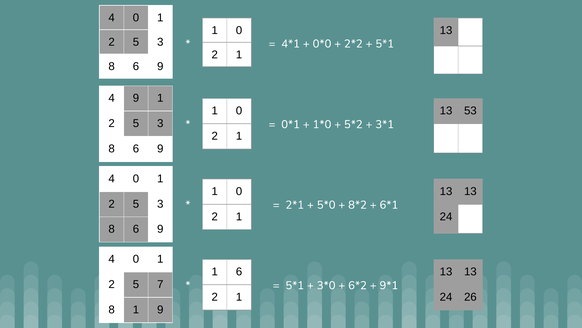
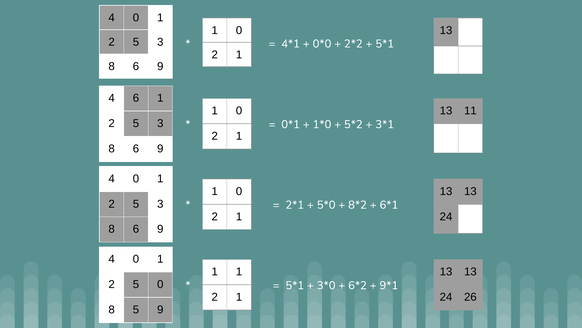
4 9: 9 -> 6 (136, 98)
53: 53 -> 11 (470, 111)
1 6: 6 -> 1 (239, 271)
5 7: 7 -> 0 (160, 284)
8 1: 1 -> 5 (136, 309)
